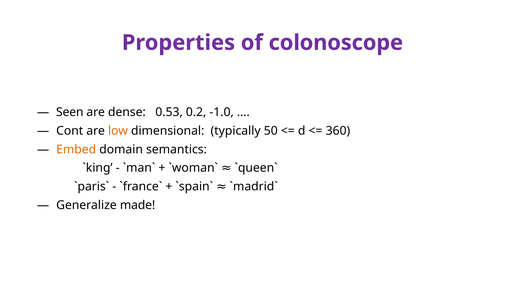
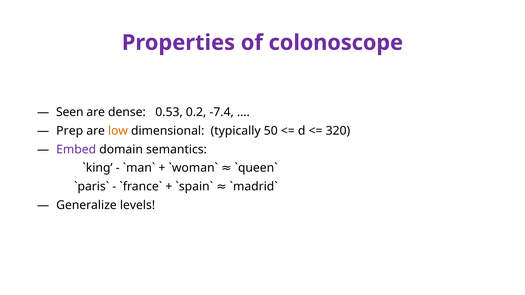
-1.0: -1.0 -> -7.4 (222, 112)
Cont: Cont -> Prep (70, 131)
360: 360 -> 320 (338, 131)
Embed colour: orange -> purple (76, 150)
made: made -> levels (138, 205)
